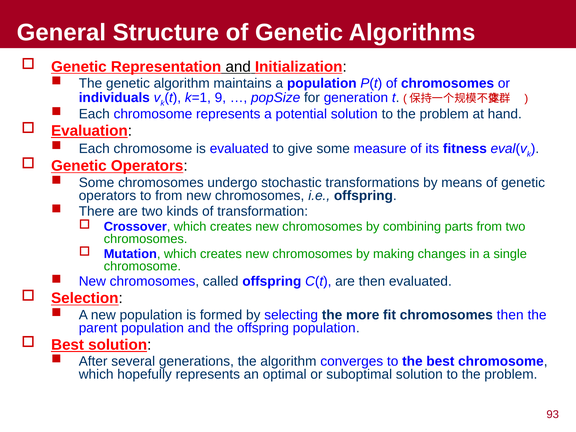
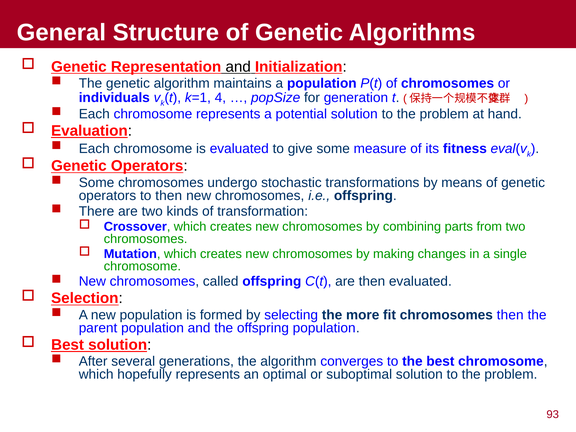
9: 9 -> 4 (220, 98)
to from: from -> then (169, 196)
